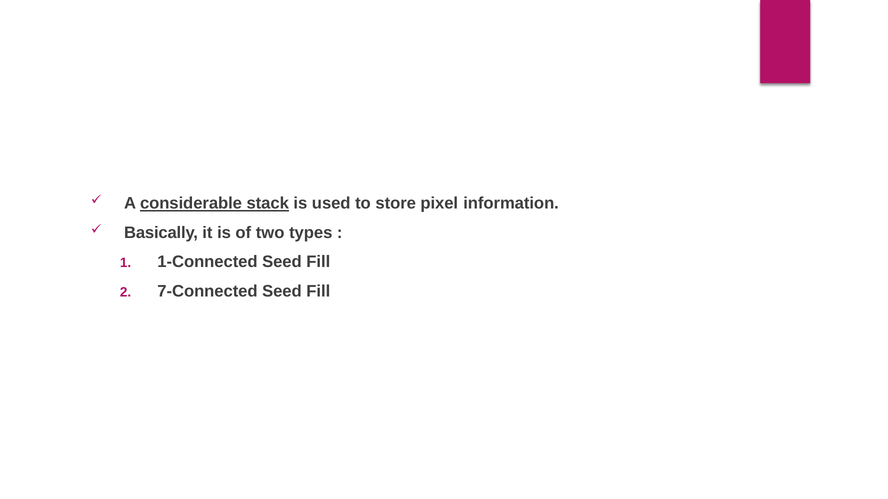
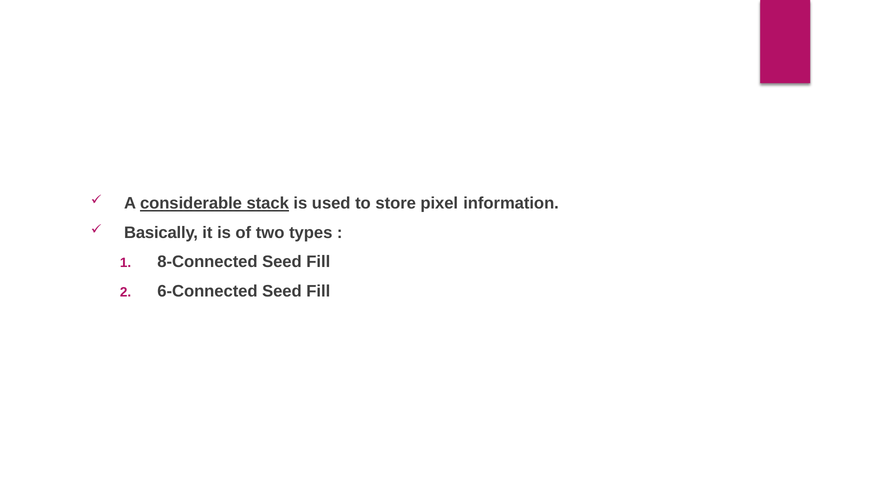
1-Connected: 1-Connected -> 8-Connected (207, 262)
7-Connected: 7-Connected -> 6-Connected (207, 291)
